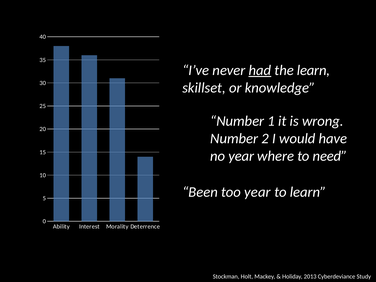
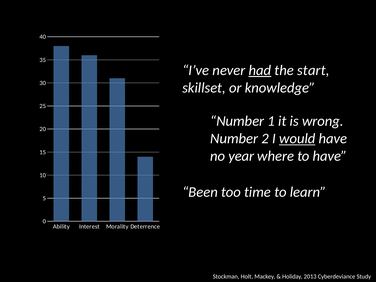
the learn: learn -> start (313, 70)
would underline: none -> present (297, 139)
to need: need -> have (330, 156)
too year: year -> time (258, 192)
